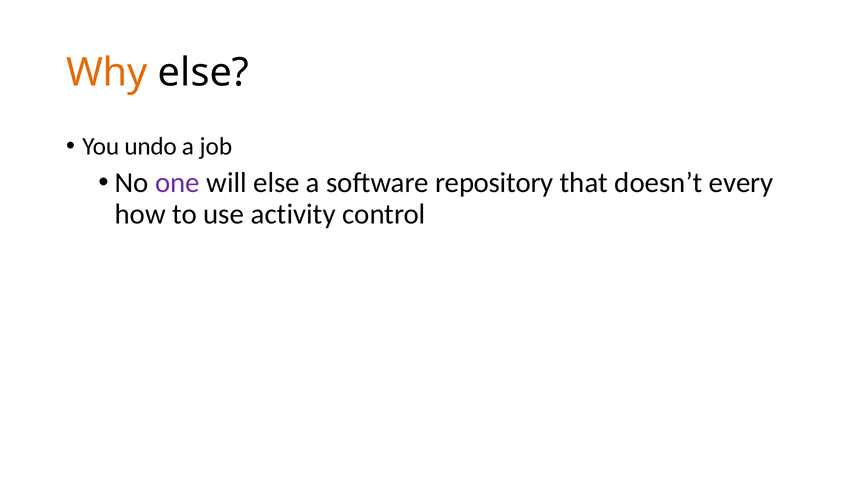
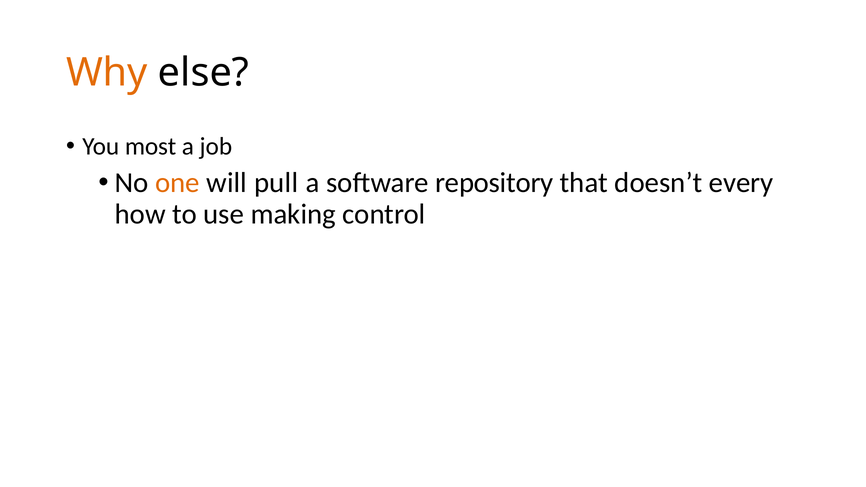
undo: undo -> most (151, 146)
one colour: purple -> orange (177, 183)
will else: else -> pull (276, 183)
activity: activity -> making (293, 214)
